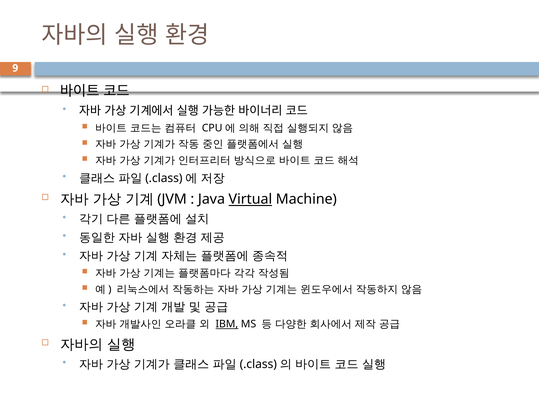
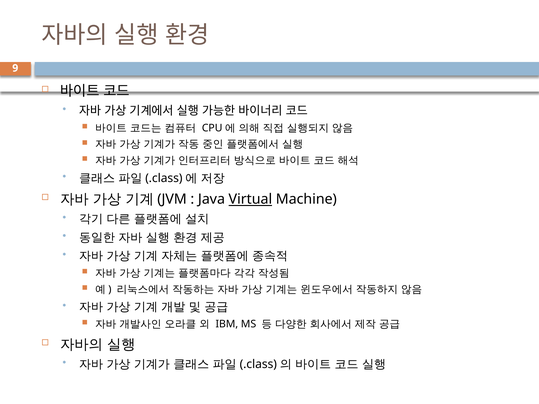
IBM underline: present -> none (227, 324)
